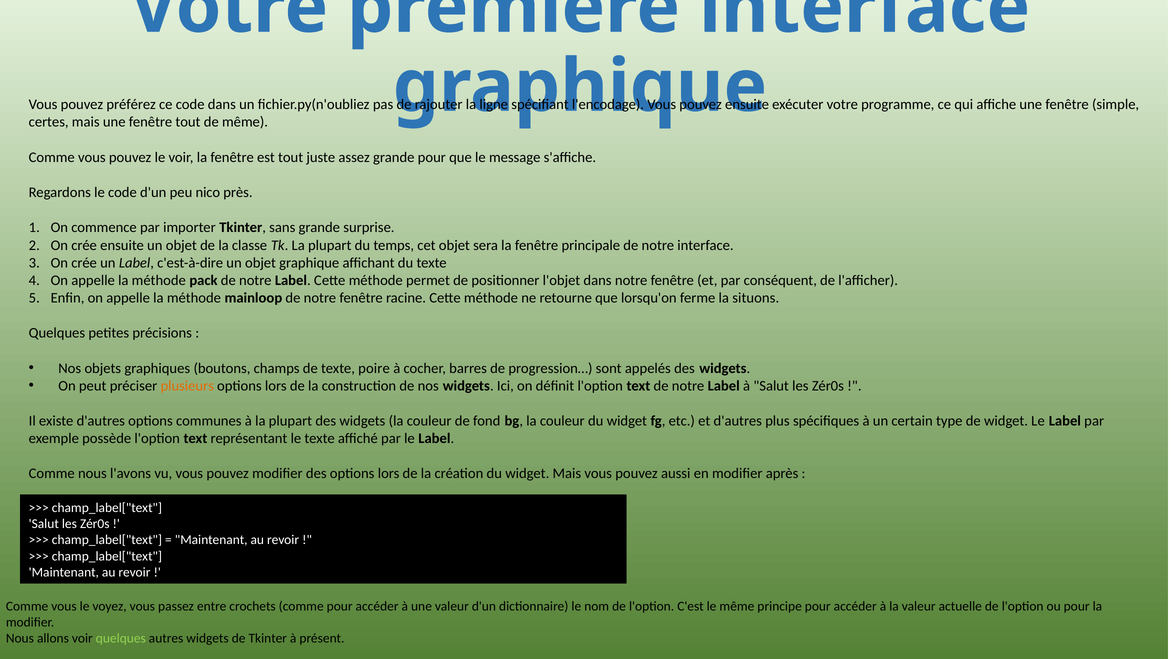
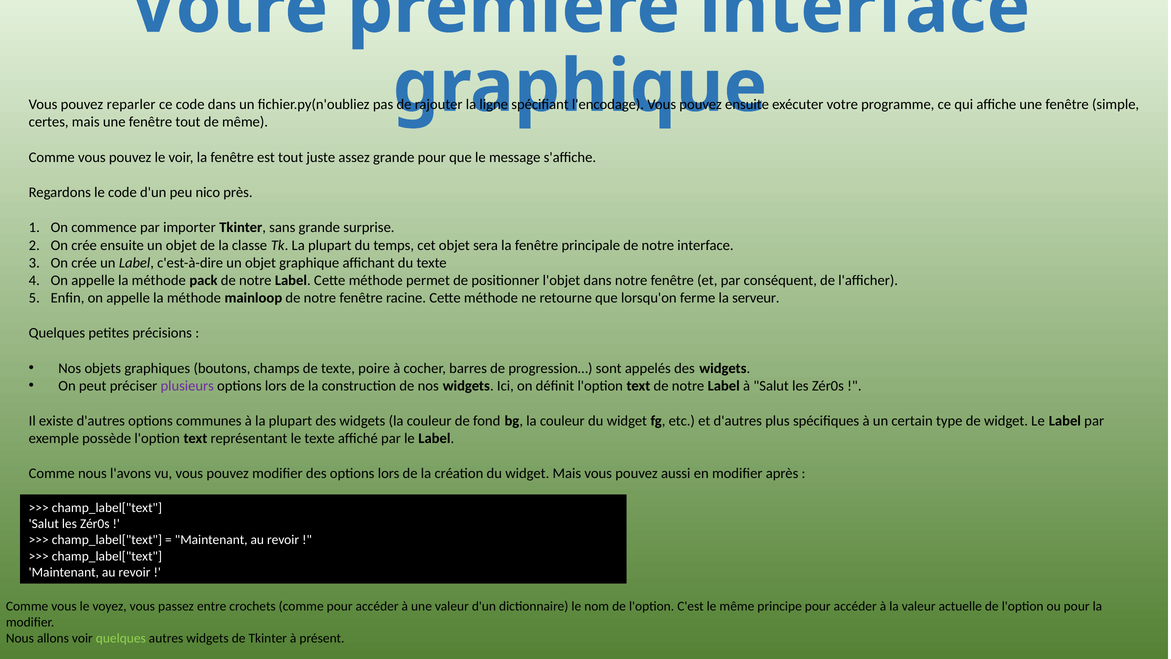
préférez: préférez -> reparler (131, 105)
situons: situons -> serveur (756, 298)
plusieurs colour: orange -> purple (187, 386)
